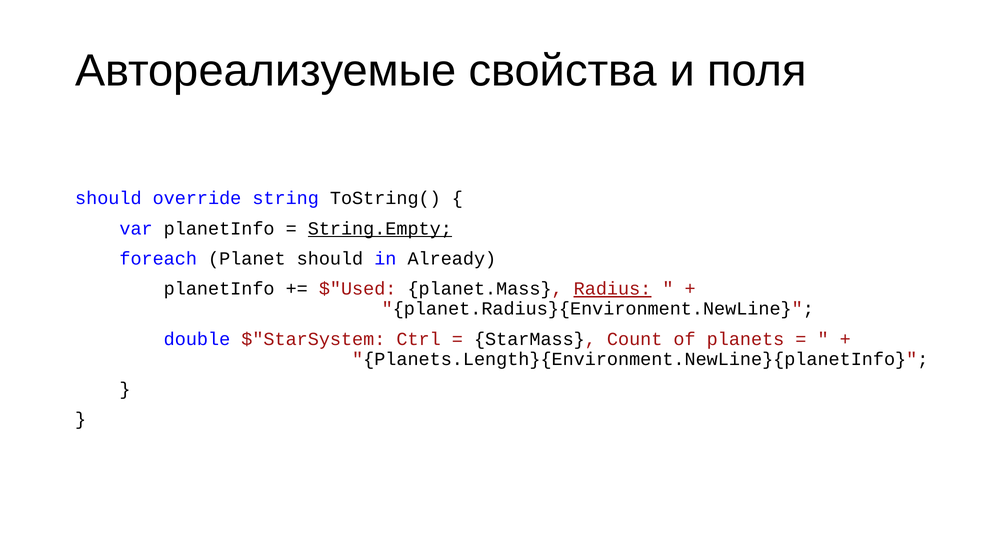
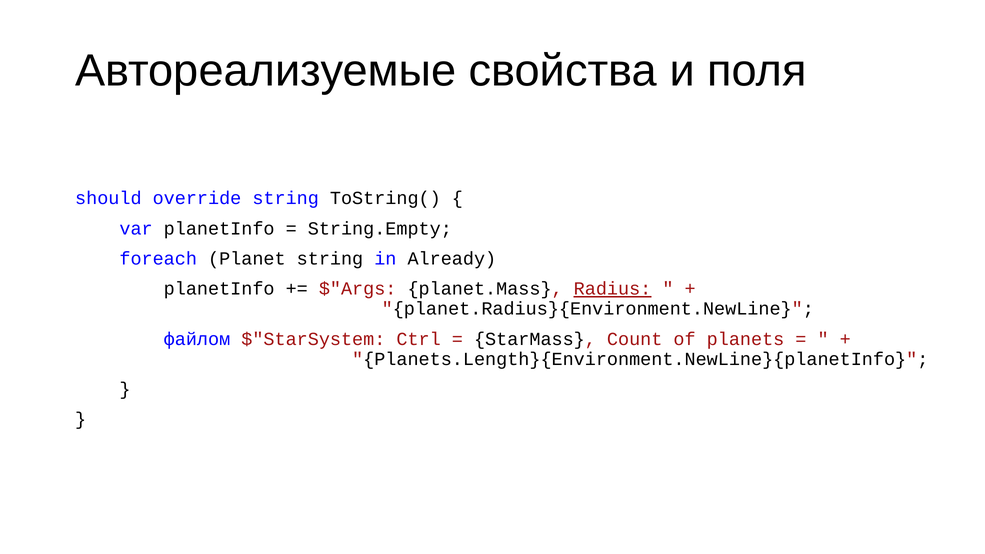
String.Empty underline: present -> none (380, 228)
Planet should: should -> string (330, 259)
$"Used: $"Used -> $"Args (358, 289)
double: double -> файлом (197, 339)
